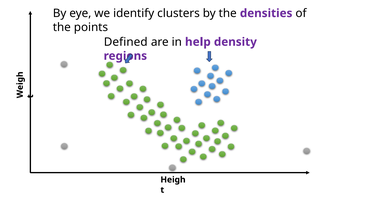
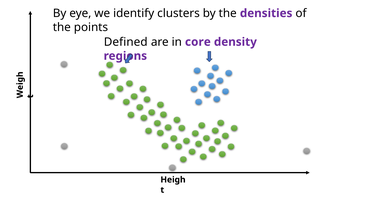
help: help -> core (198, 42)
